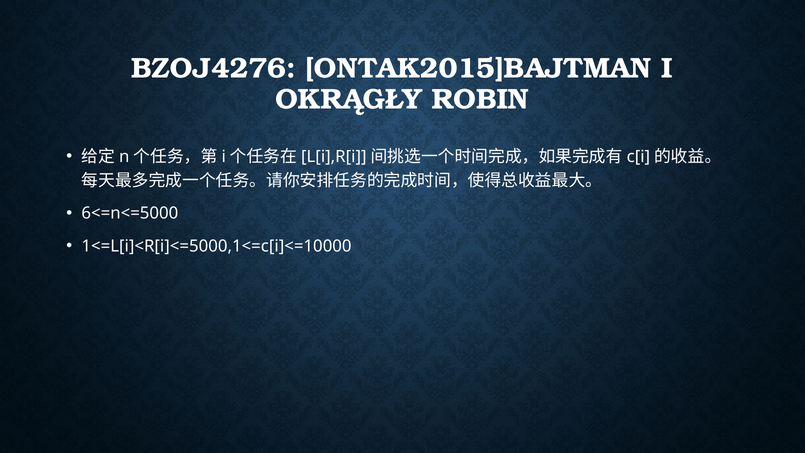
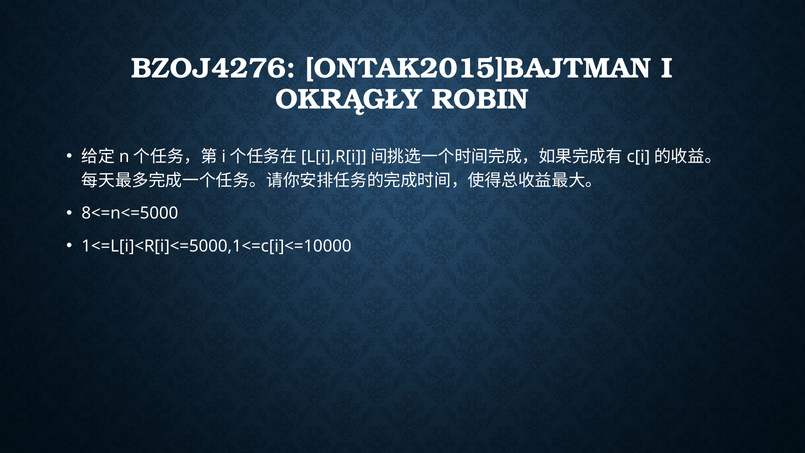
6<=n<=5000: 6<=n<=5000 -> 8<=n<=5000 (130, 213)
